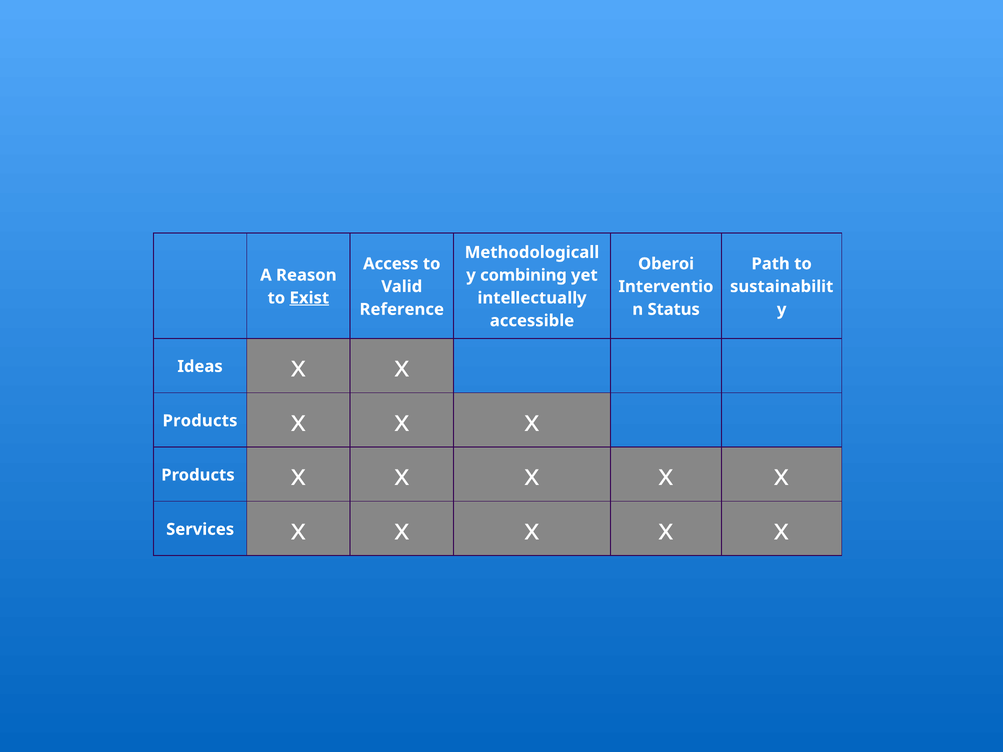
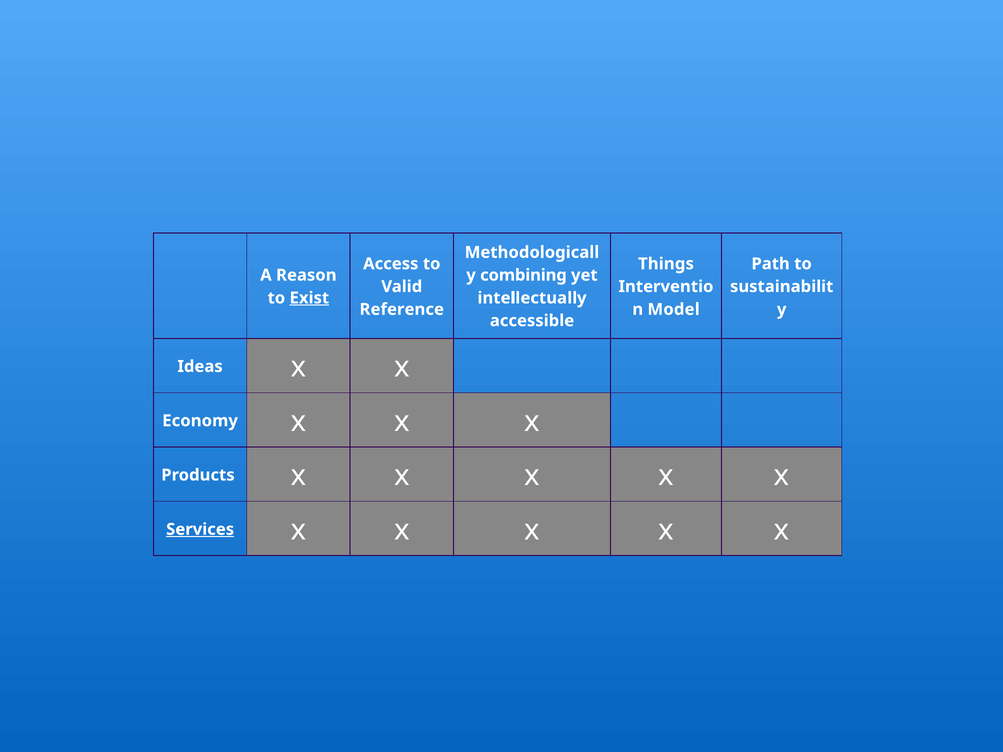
Oberoi: Oberoi -> Things (666, 264)
Status: Status -> Model (674, 309)
Products: Products -> Economy (200, 421)
Services underline: none -> present (200, 530)
